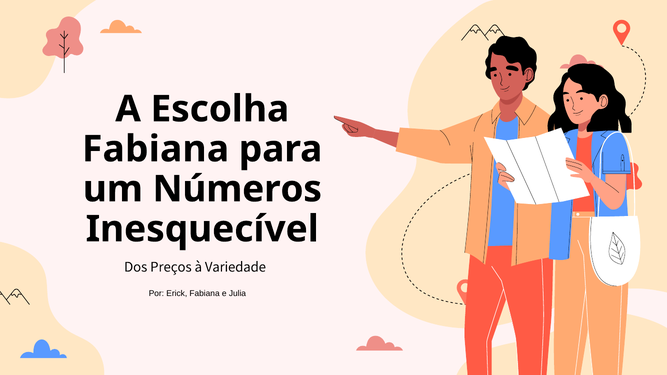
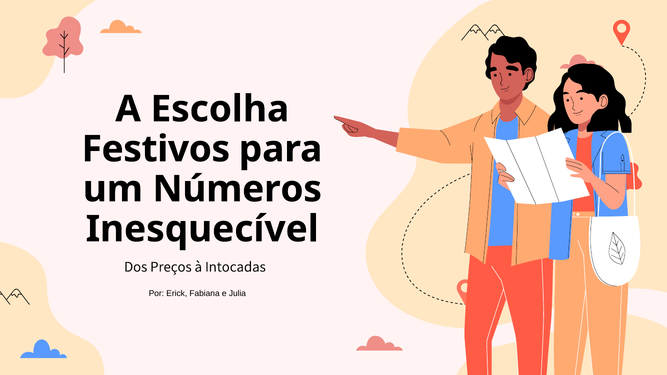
Fabiana: Fabiana -> Festivos (156, 149)
Variedade: Variedade -> Intocadas (235, 267)
